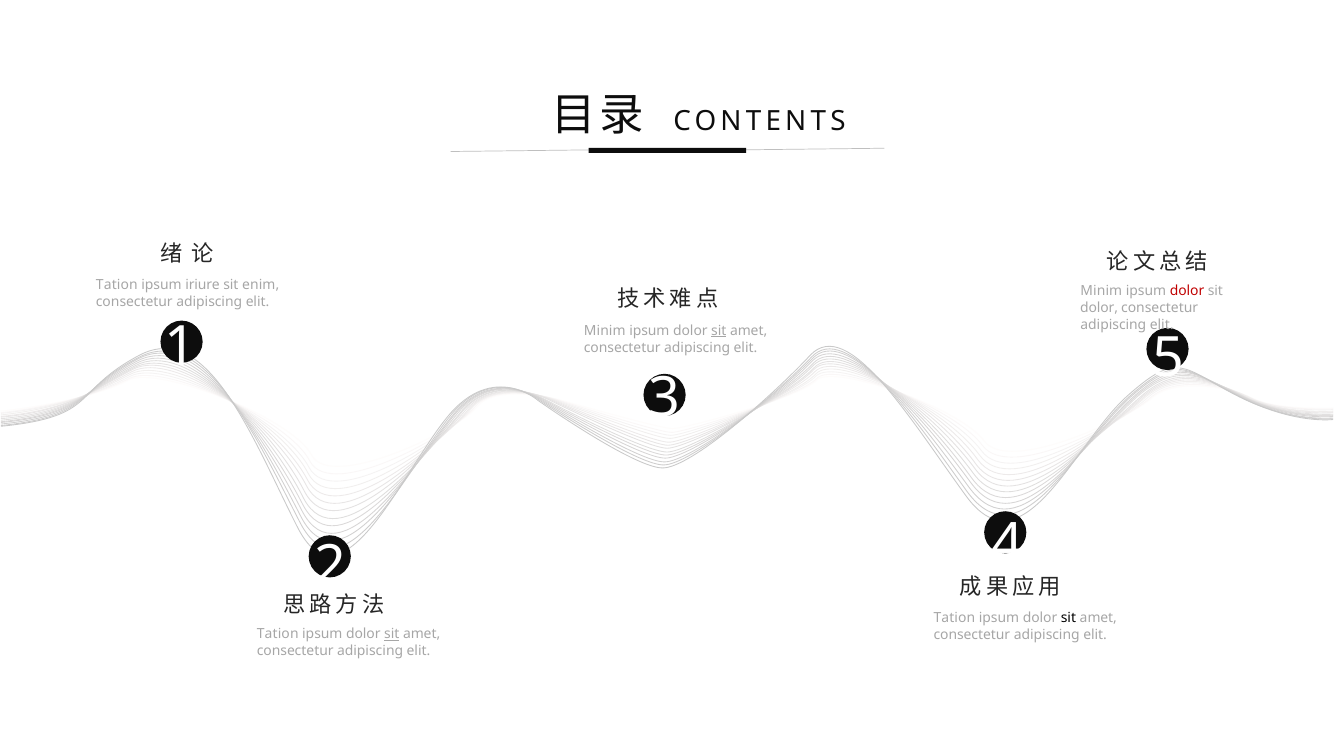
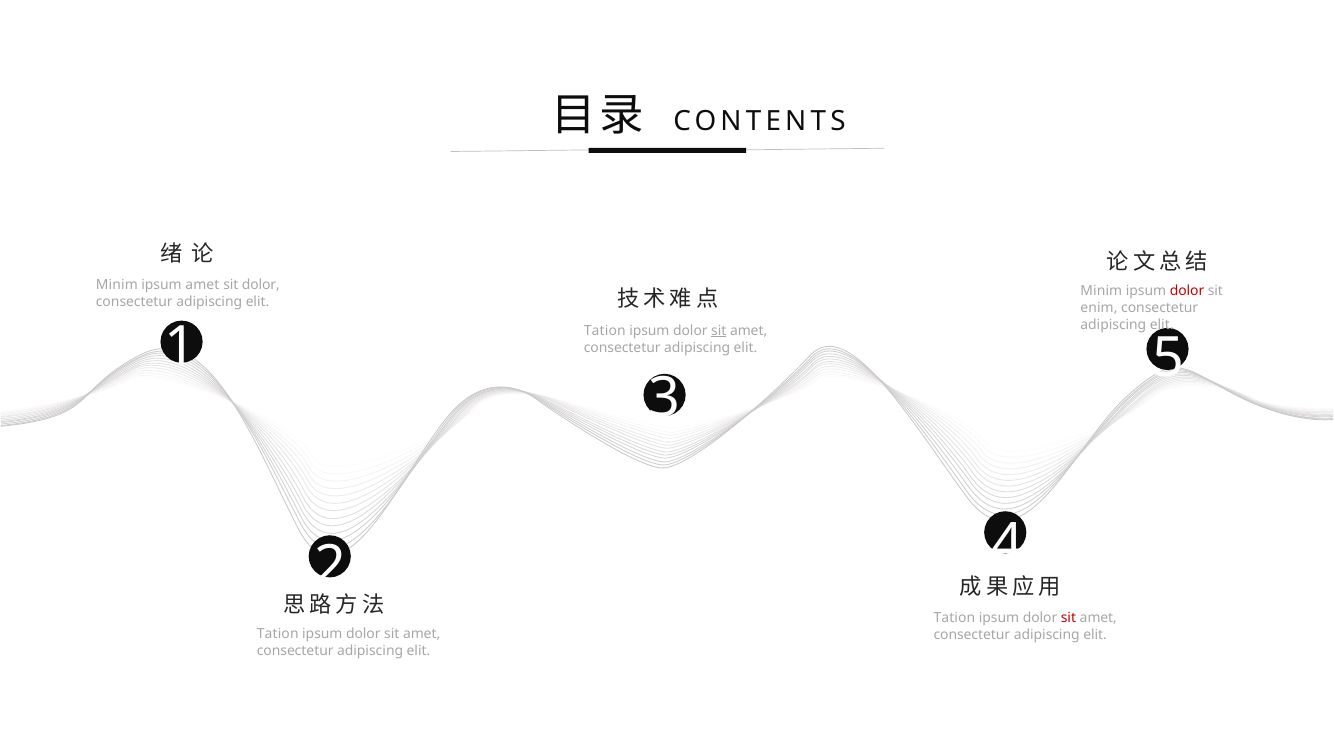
Tation: Tation -> Minim (117, 285)
ipsum iriure: iriure -> amet (202, 285)
sit enim: enim -> dolor (261, 285)
dolor: dolor -> enim (1099, 308)
Minim: Minim -> Tation (605, 331)
sit colour: black -> red (1068, 618)
sit underline: present -> none (392, 634)
